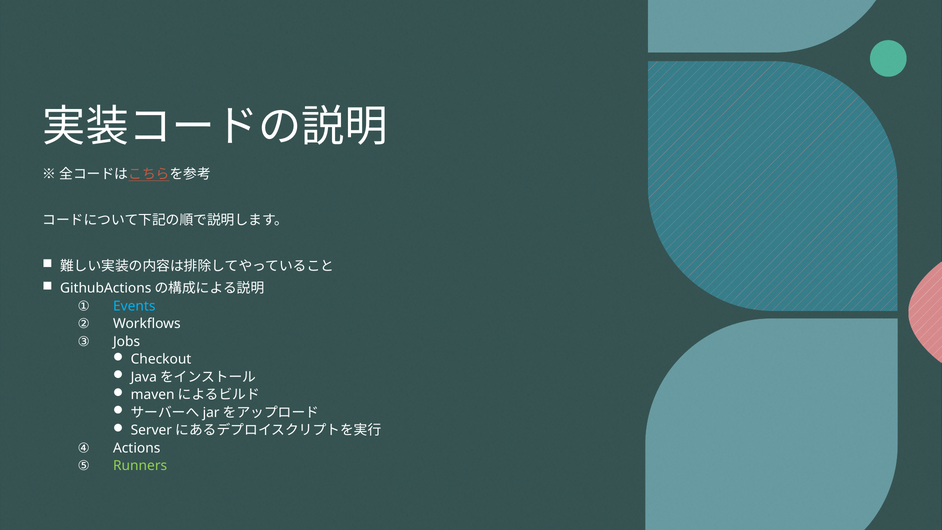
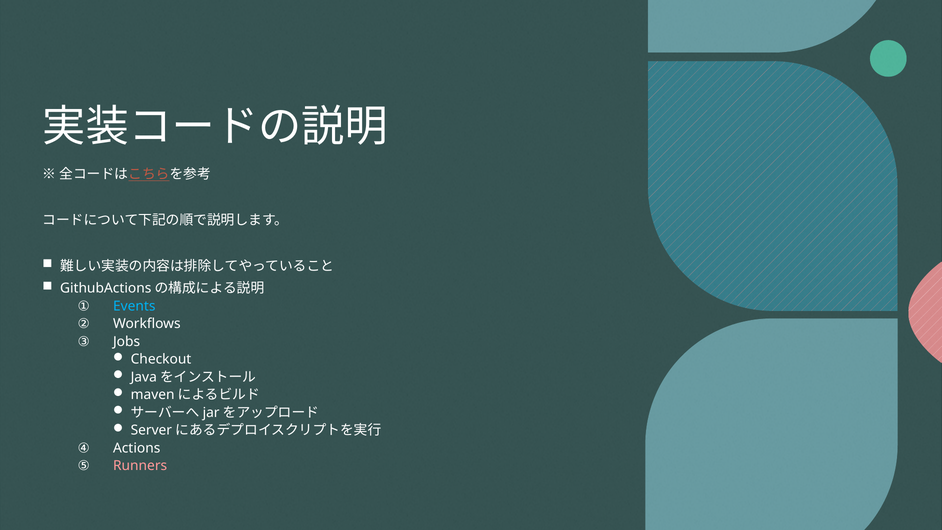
Runners colour: light green -> pink (140, 466)
